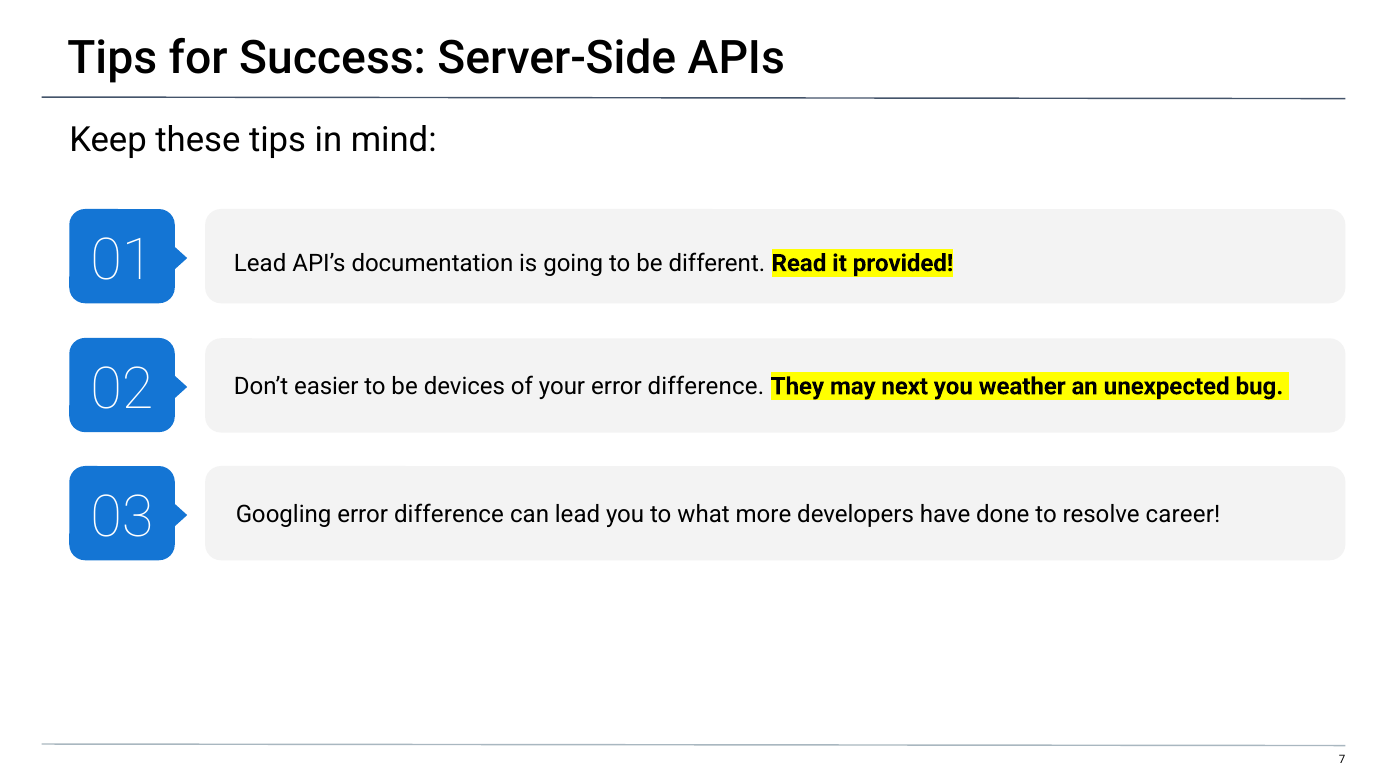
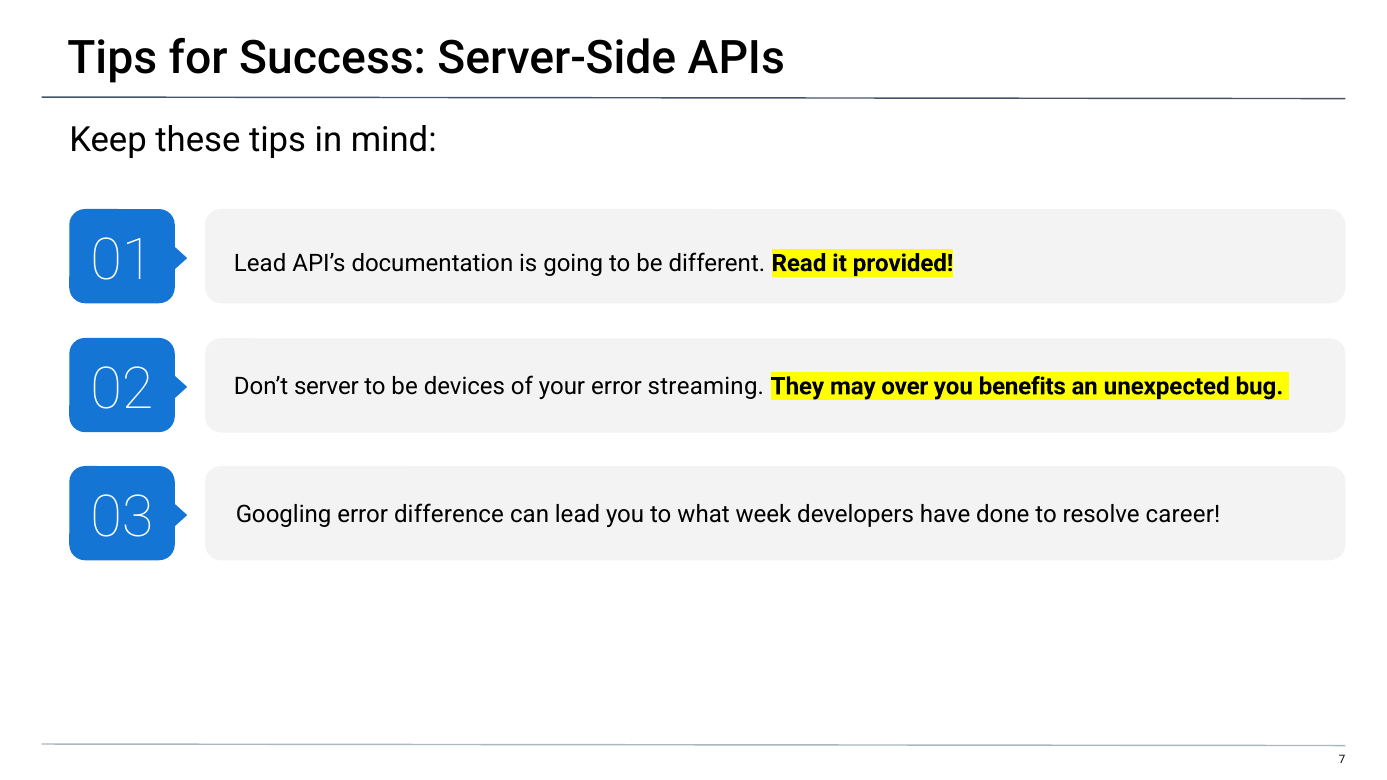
easier: easier -> server (326, 386)
your error difference: difference -> streaming (706, 386)
next: next -> over (905, 386)
weather: weather -> benefits (1022, 386)
more: more -> week (763, 514)
